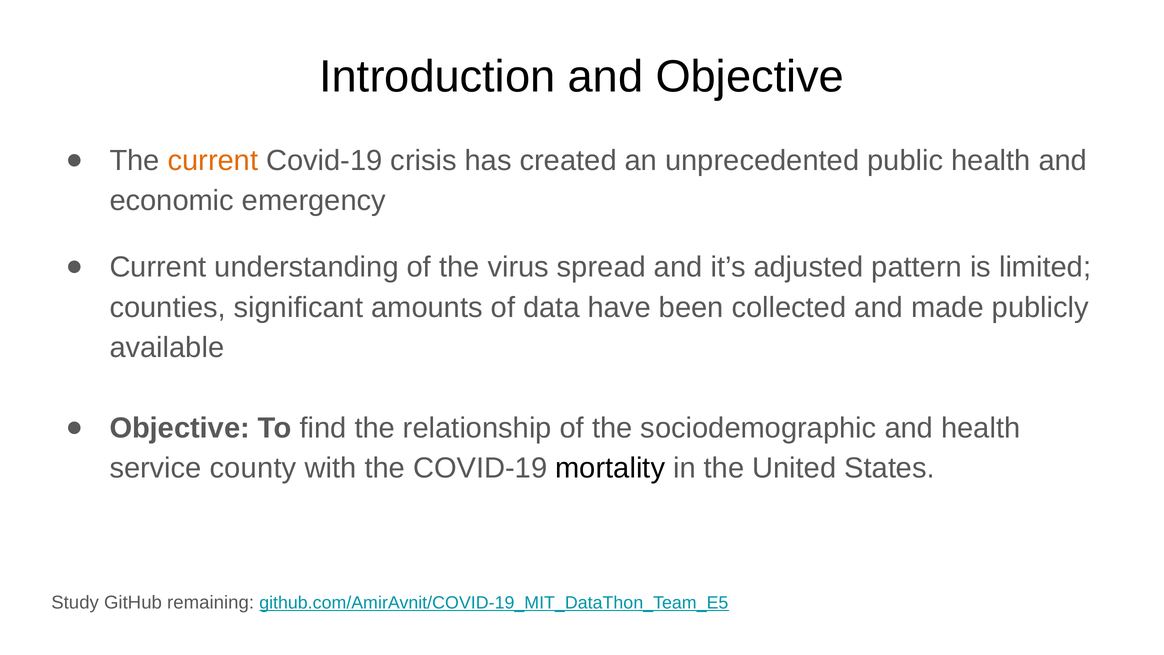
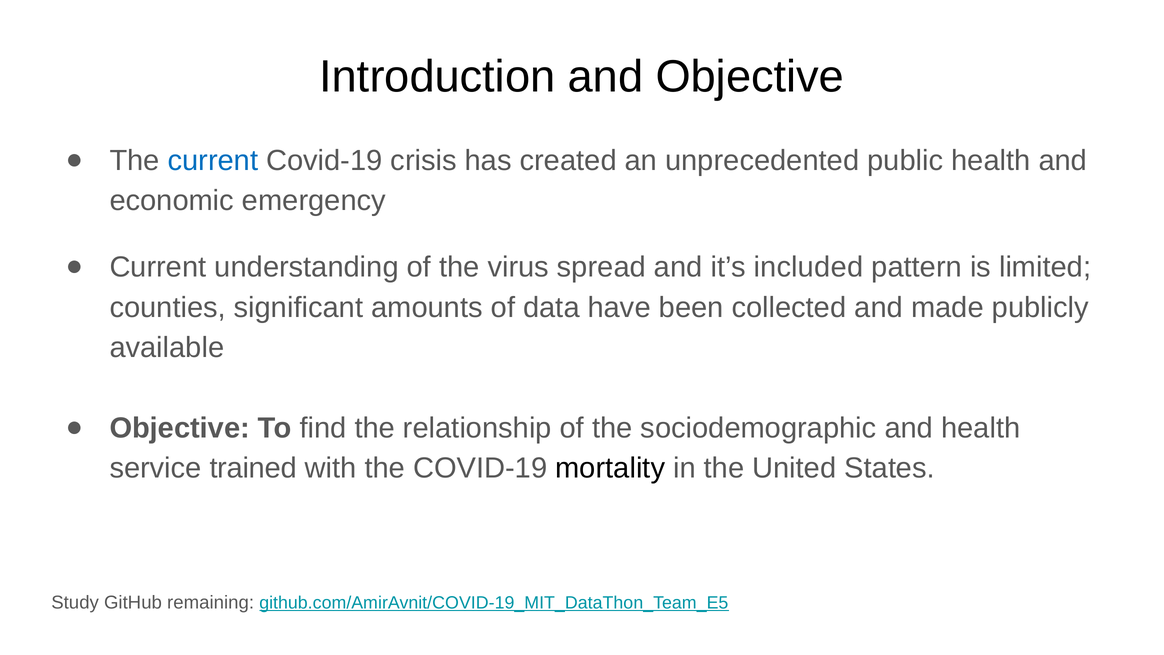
current colour: orange -> blue (213, 161)
adjusted: adjusted -> included (808, 267)
county: county -> trained (253, 468)
